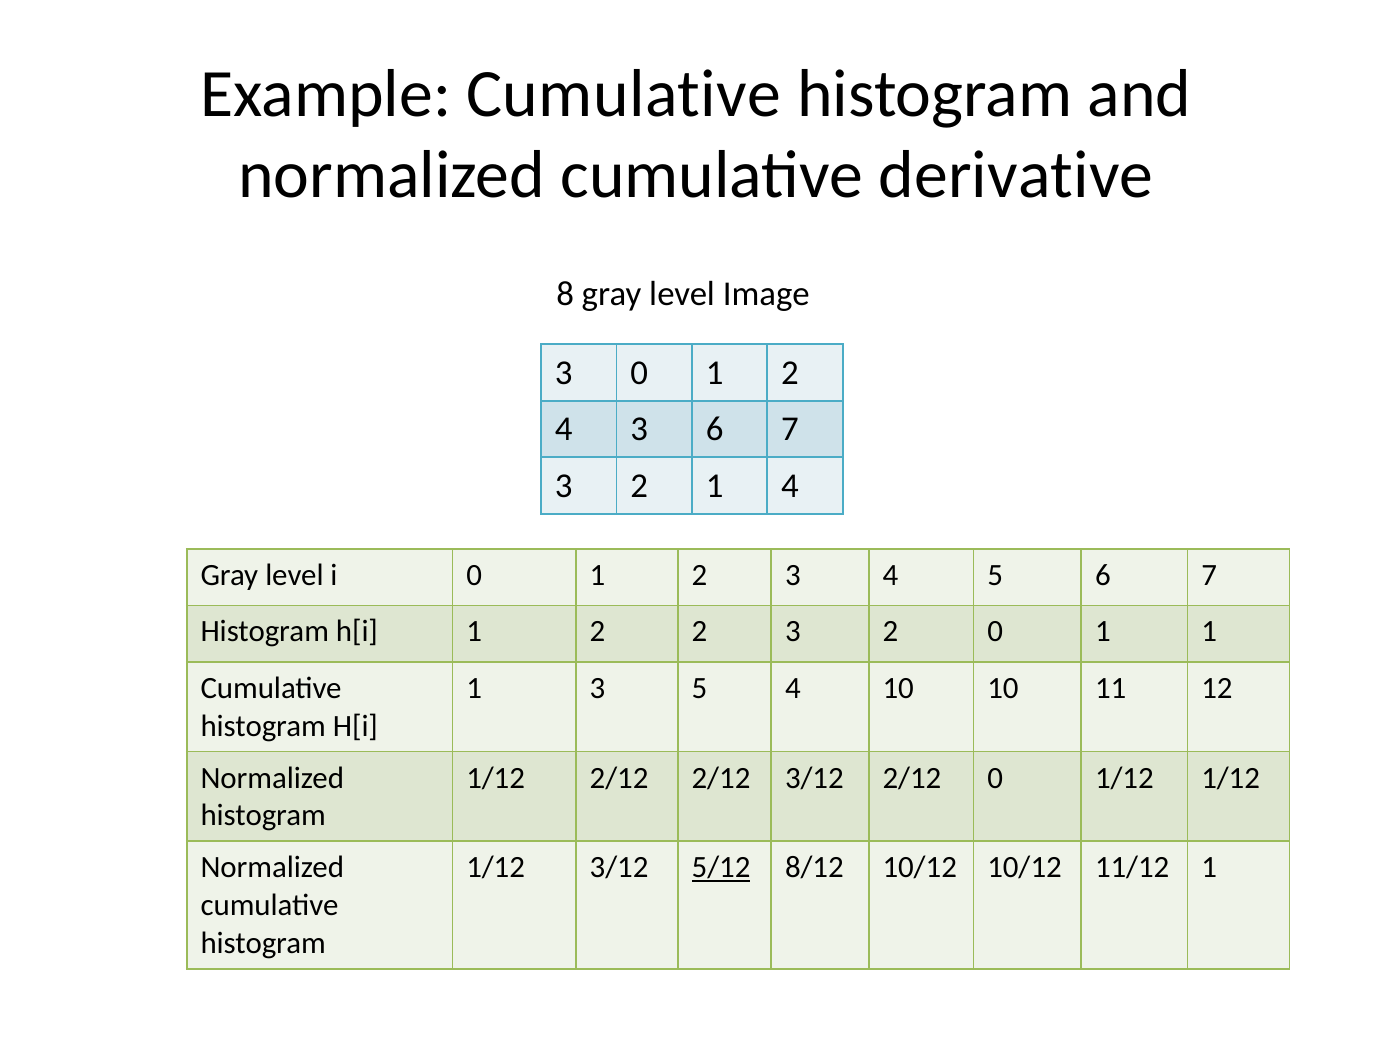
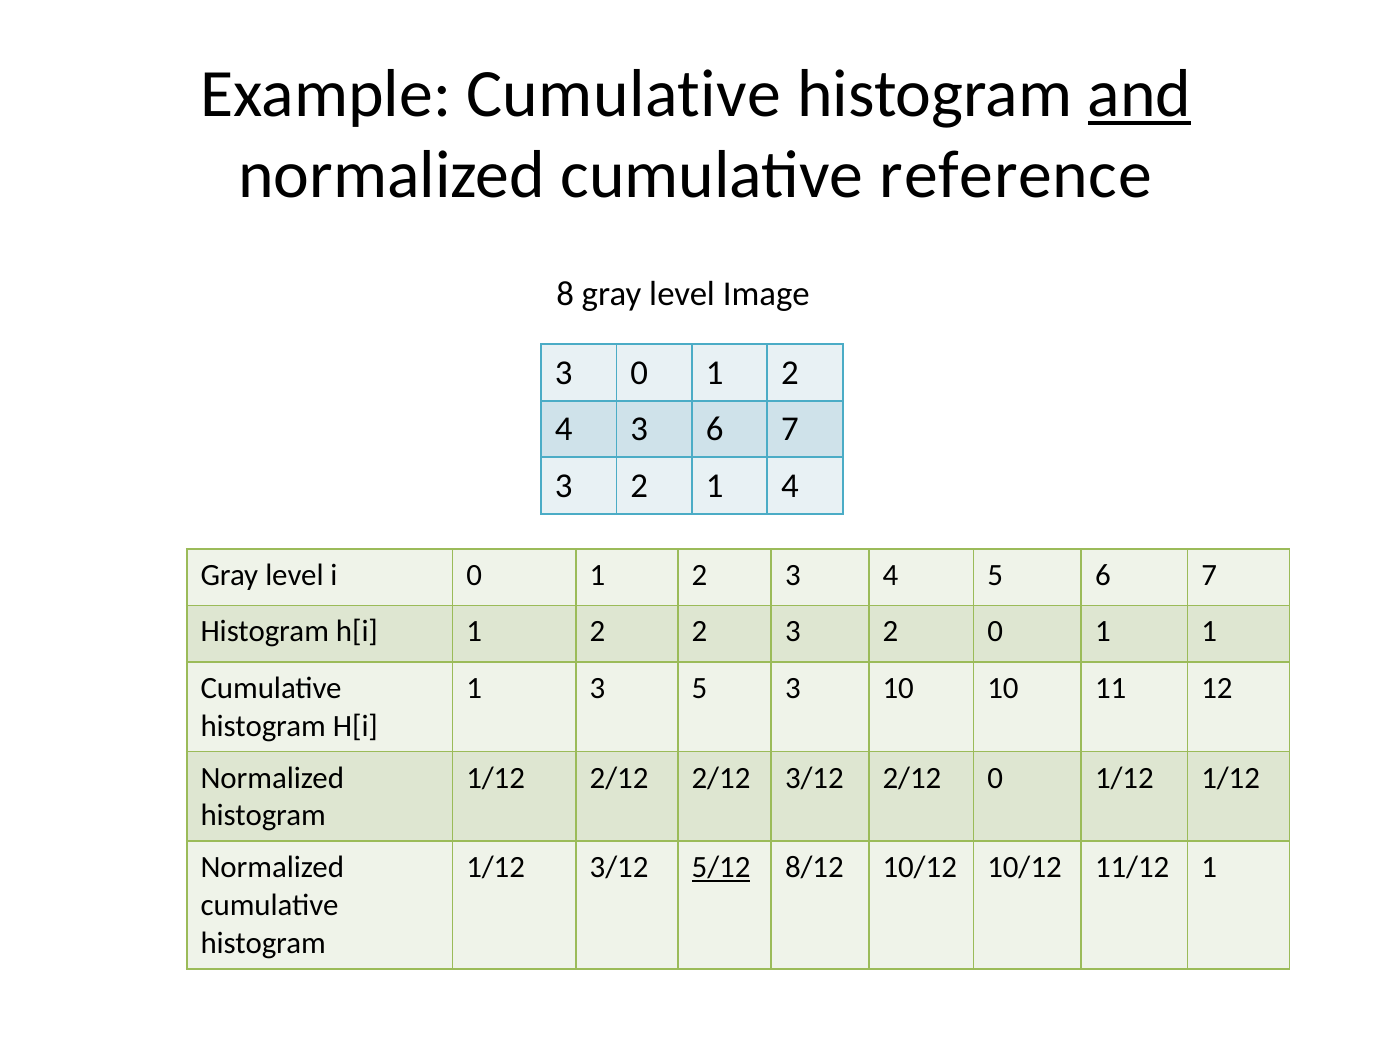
and underline: none -> present (1139, 94)
derivative: derivative -> reference (1016, 175)
5 4: 4 -> 3 (793, 688)
